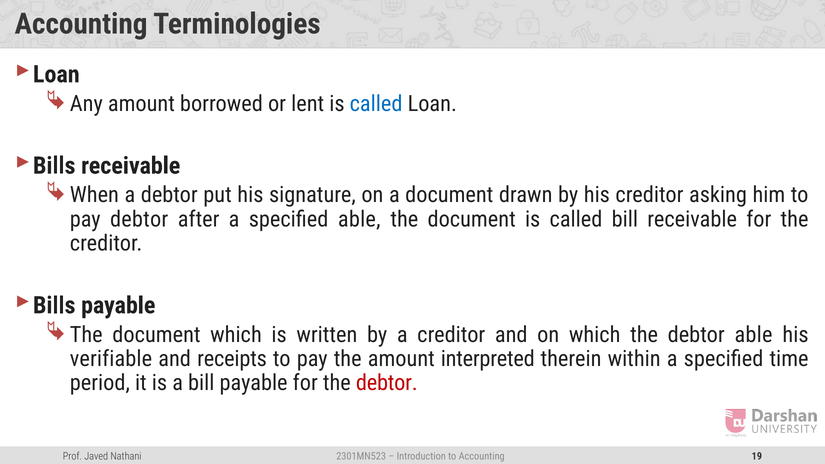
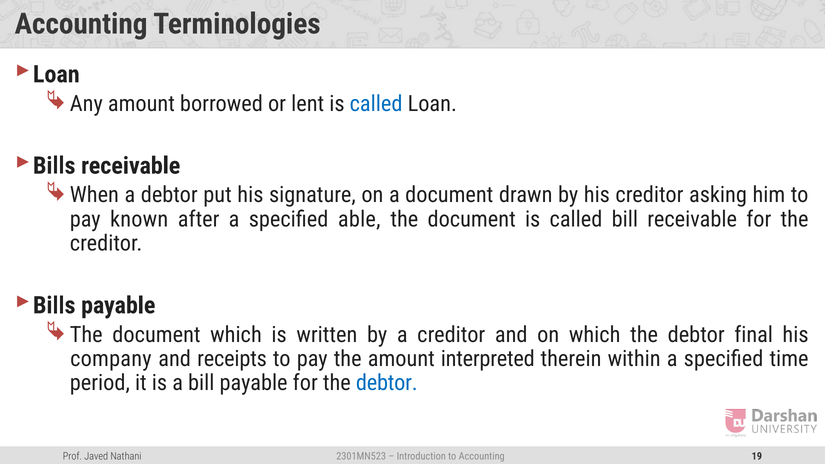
pay debtor: debtor -> known (139, 219)
debtor able: able -> final (754, 335)
verifiable: verifiable -> company (111, 359)
debtor colour: red -> blue (387, 383)
